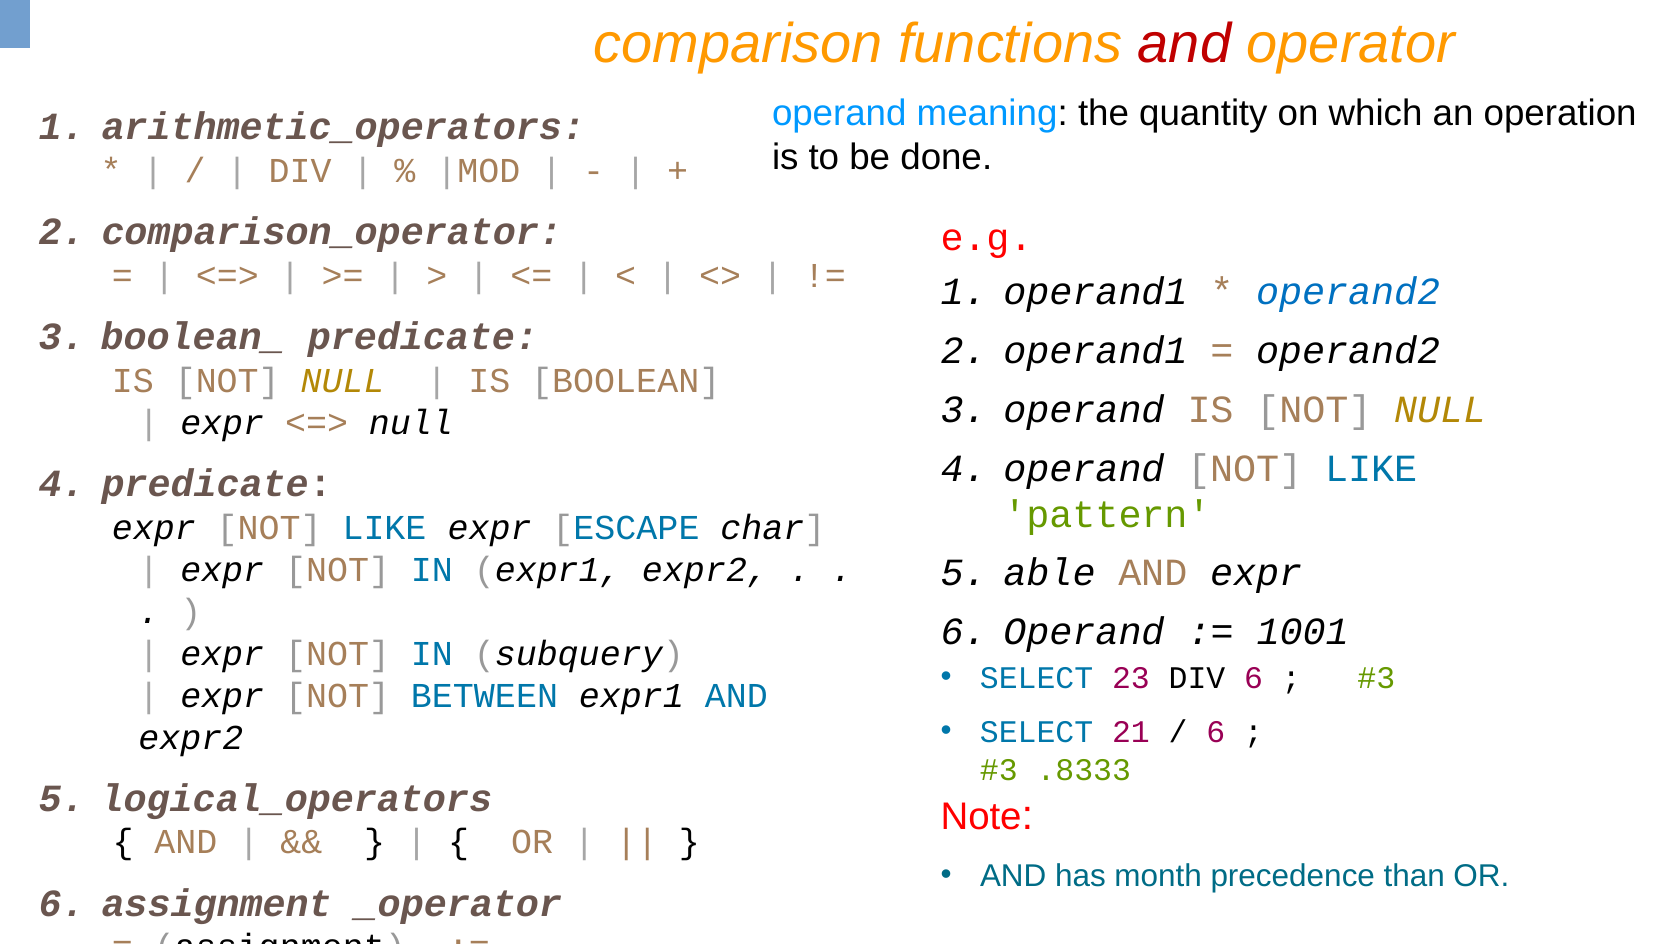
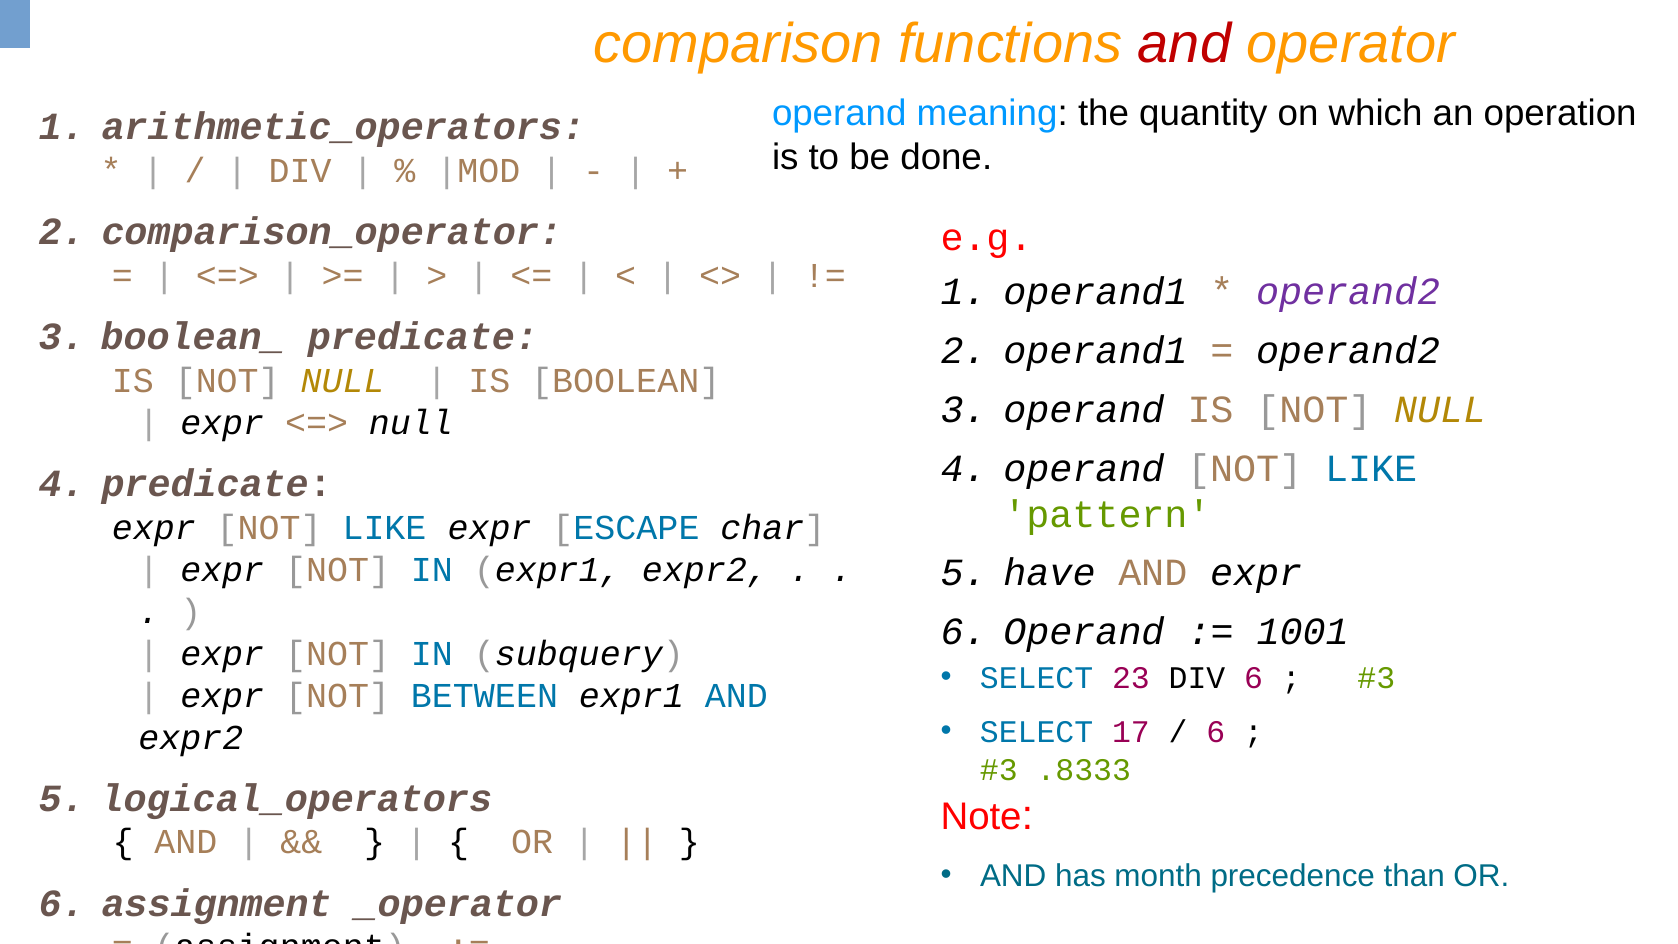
operand2 colour: blue -> purple (1348, 292)
able: able -> have (1050, 573)
21: 21 -> 17 (1131, 732)
